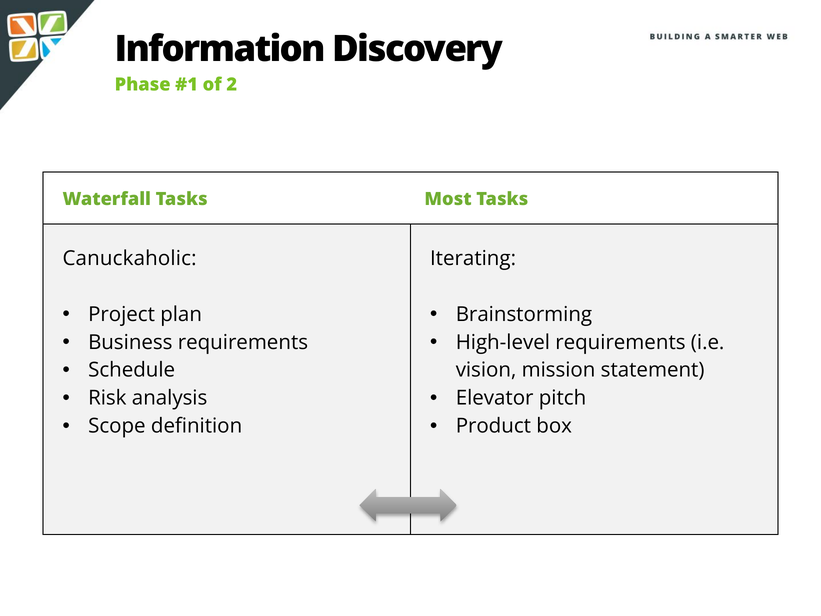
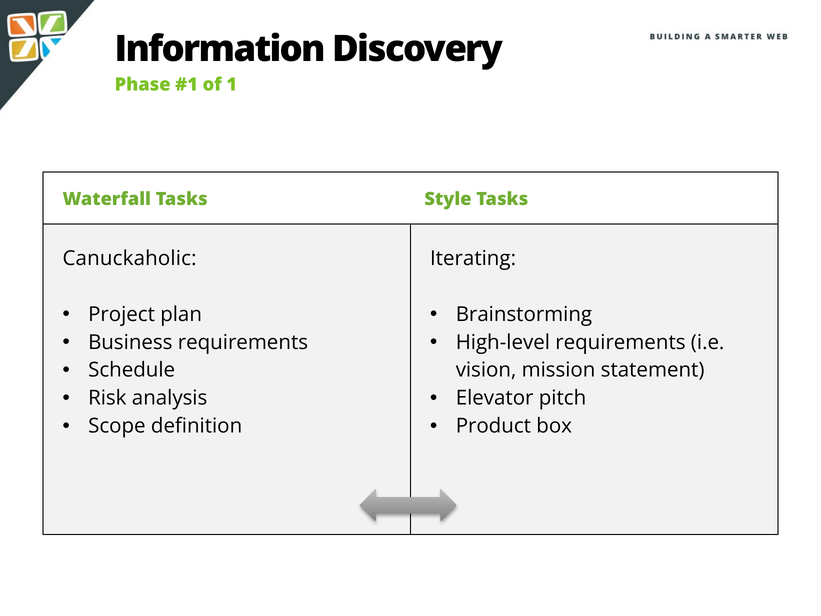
2: 2 -> 1 (232, 85)
Most: Most -> Style (448, 199)
